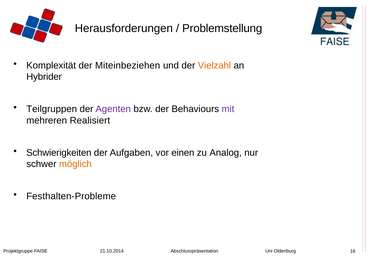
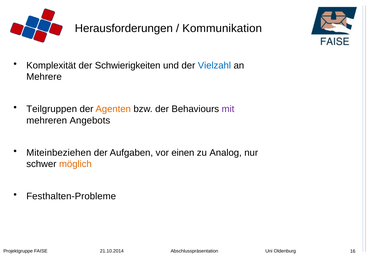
Problemstellung: Problemstellung -> Kommunikation (222, 28)
Miteinbeziehen: Miteinbeziehen -> Schwierigkeiten (128, 65)
Vielzahl colour: orange -> blue (214, 65)
Hybrider: Hybrider -> Mehrere (44, 77)
Agenten colour: purple -> orange (113, 109)
Realisiert: Realisiert -> Angebots (90, 121)
Schwierigkeiten: Schwierigkeiten -> Miteinbeziehen (59, 153)
